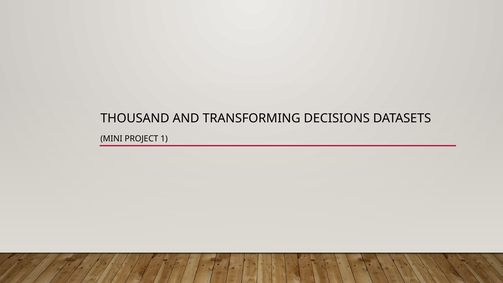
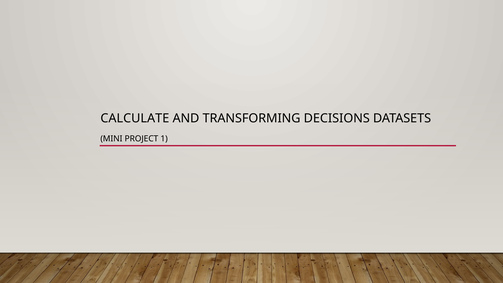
THOUSAND: THOUSAND -> CALCULATE (135, 118)
